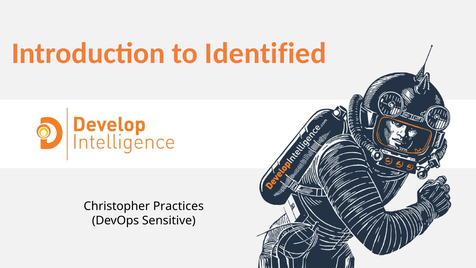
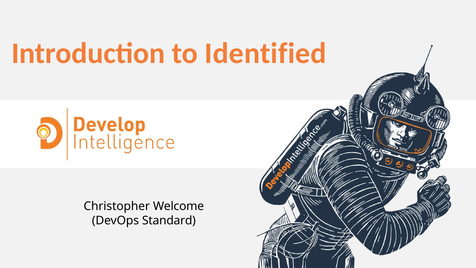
Practices: Practices -> Welcome (179, 206)
Sensitive: Sensitive -> Standard (169, 220)
